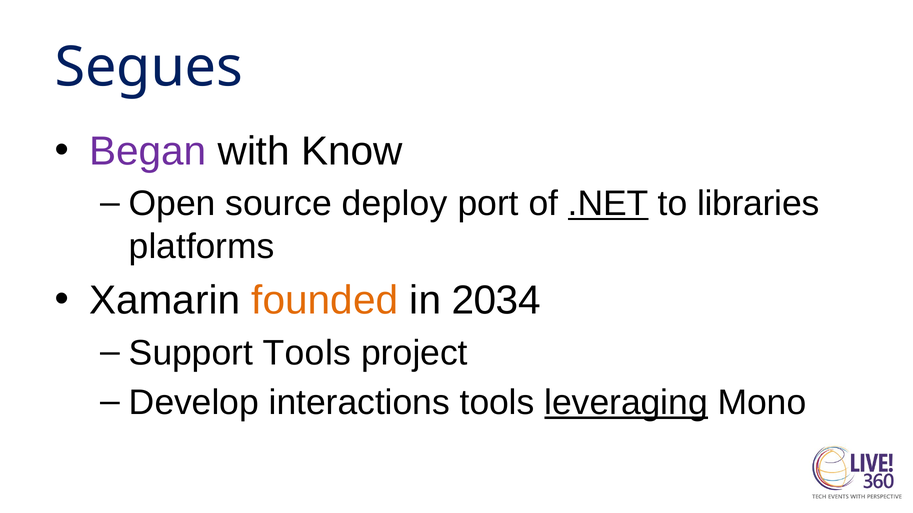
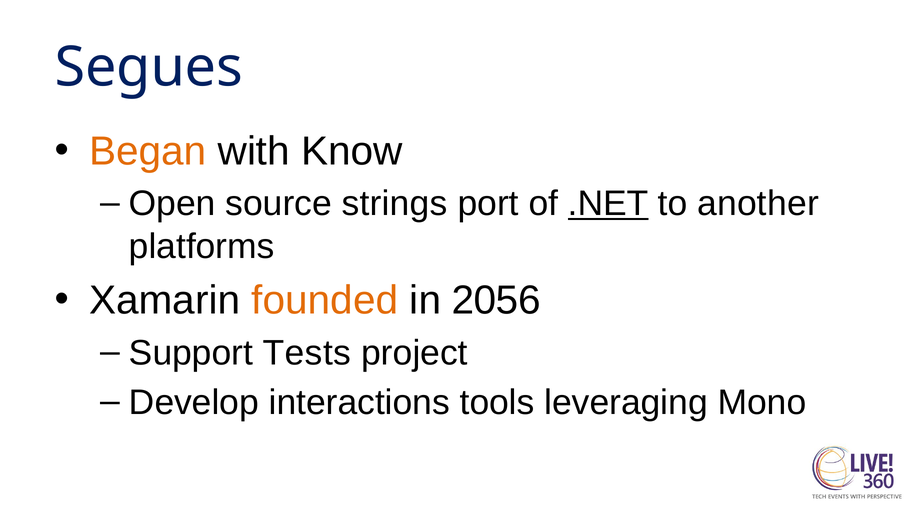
Began colour: purple -> orange (148, 152)
deploy: deploy -> strings (395, 204)
libraries: libraries -> another (758, 204)
2034: 2034 -> 2056 (496, 301)
Support Tools: Tools -> Tests (307, 353)
leveraging underline: present -> none (626, 403)
